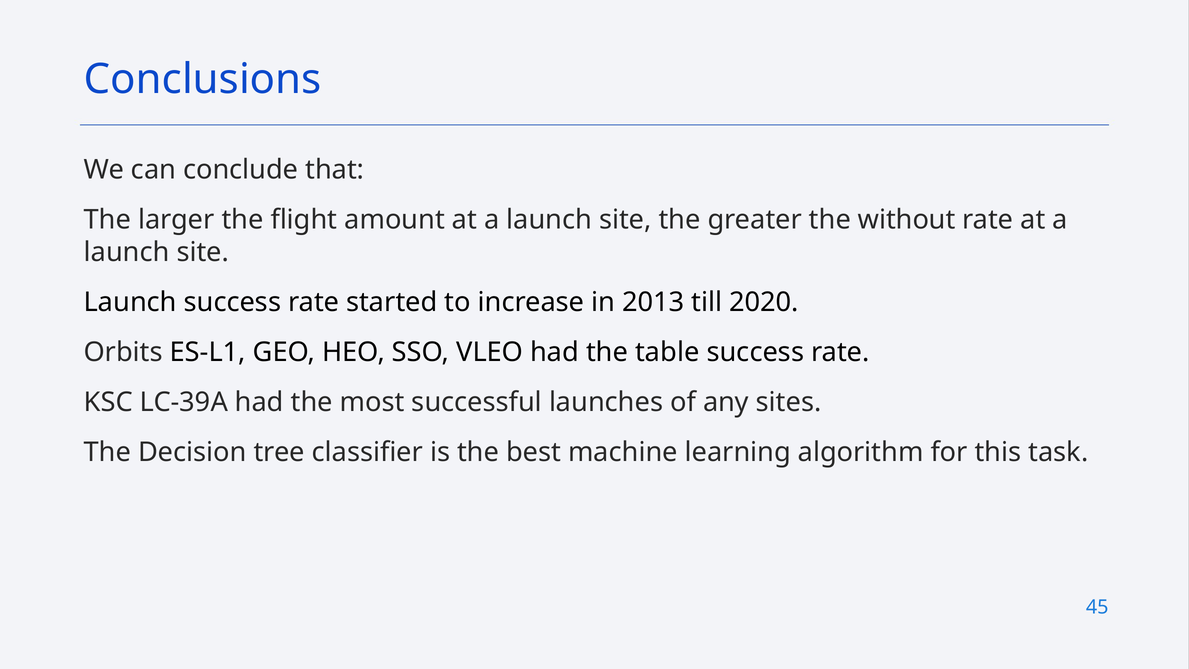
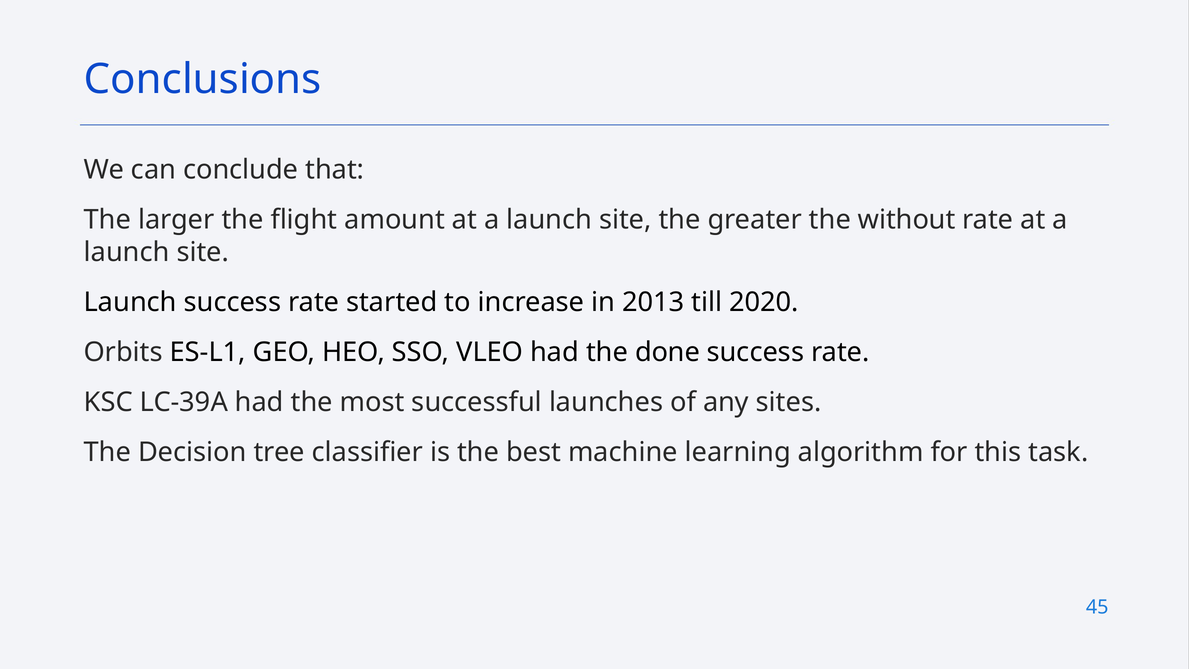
table: table -> done (667, 352)
